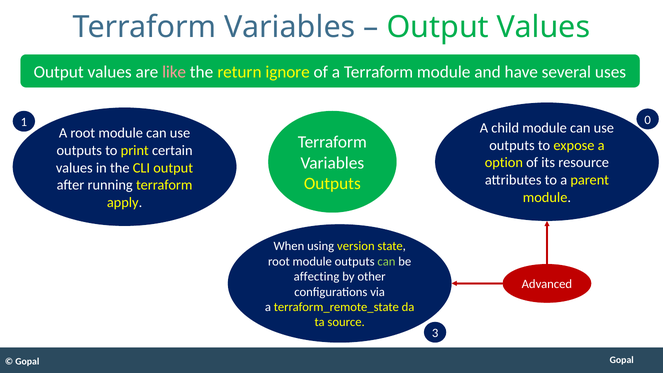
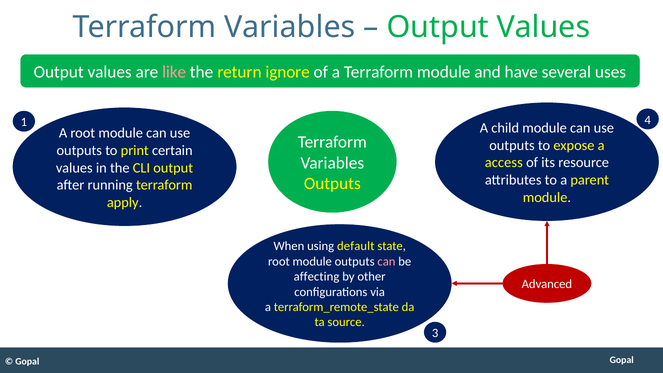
0: 0 -> 4 (648, 120)
option: option -> access (504, 163)
version: version -> default (356, 246)
can colour: light green -> pink (386, 261)
